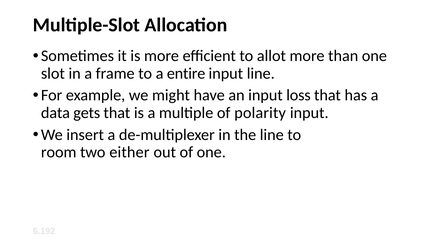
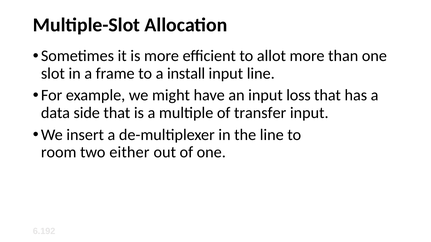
entire: entire -> install (186, 74)
gets: gets -> side (87, 113)
polarity: polarity -> transfer (260, 113)
